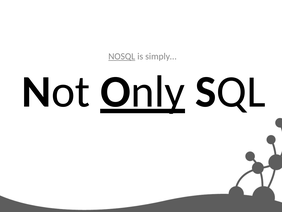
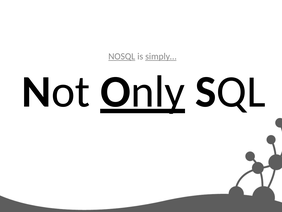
simply… underline: none -> present (161, 56)
